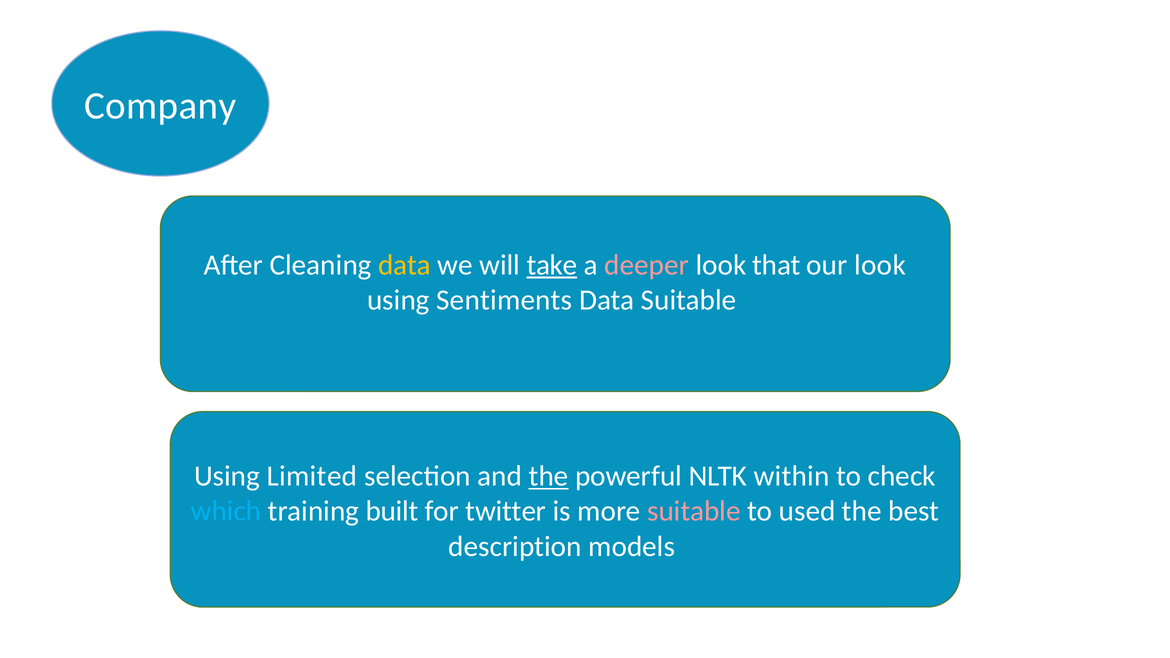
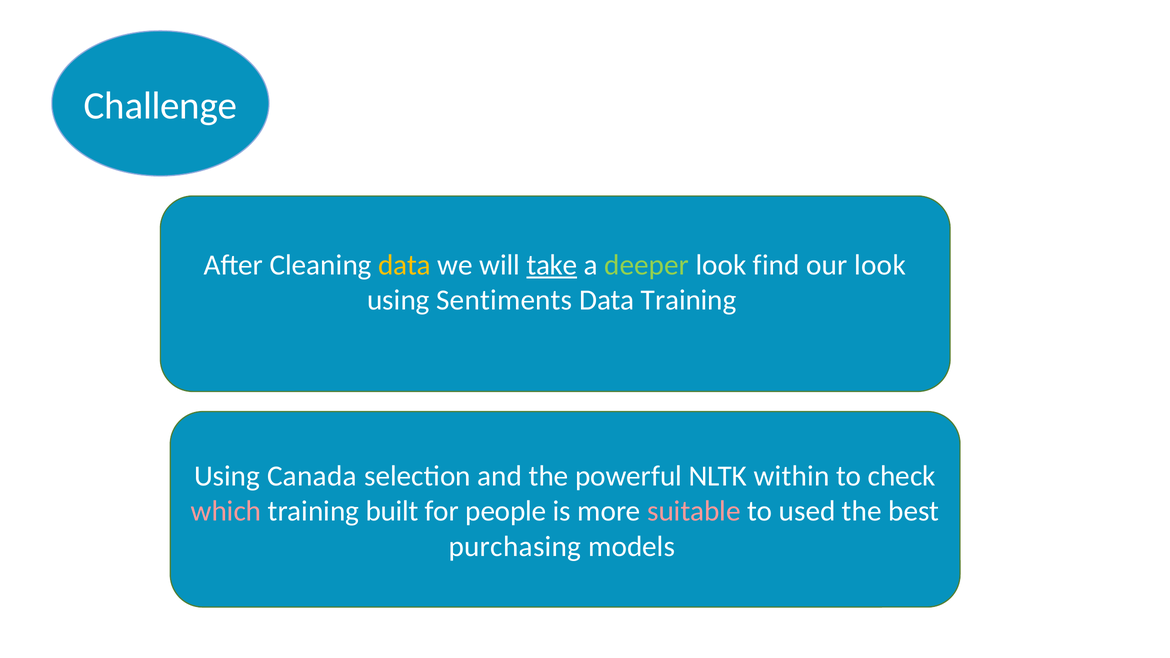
Company: Company -> Challenge (160, 106)
deeper colour: pink -> light green (647, 265)
that: that -> find (776, 265)
Data Suitable: Suitable -> Training (689, 300)
Limited: Limited -> Canada (312, 476)
the underline: present -> none (549, 476)
which colour: light blue -> pink (226, 511)
twitter: twitter -> people (506, 511)
description: description -> purchasing (515, 547)
